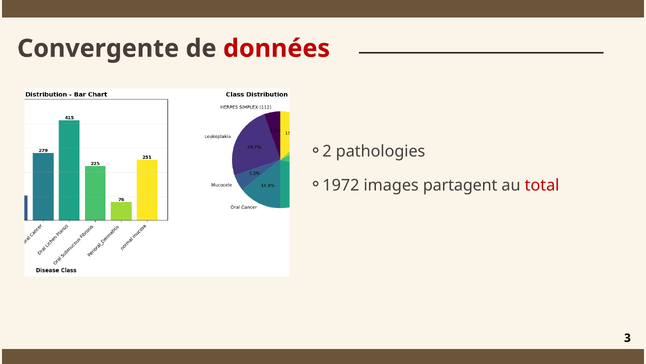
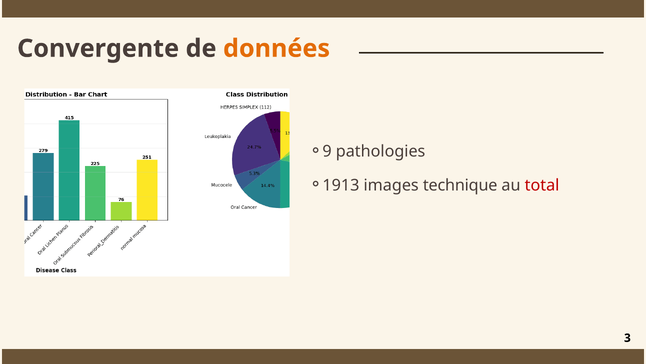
données colour: red -> orange (277, 48)
2: 2 -> 9 (327, 151)
1972: 1972 -> 1913 (341, 185)
partagent: partagent -> technique (460, 185)
